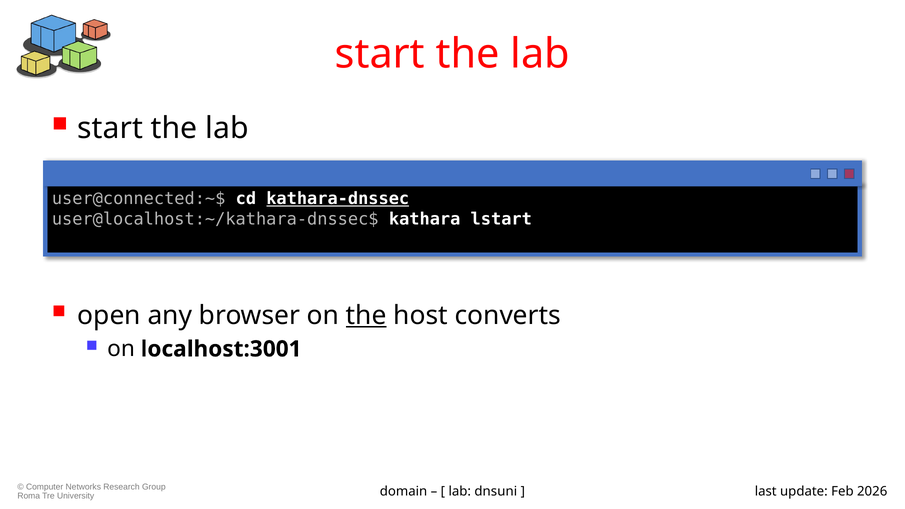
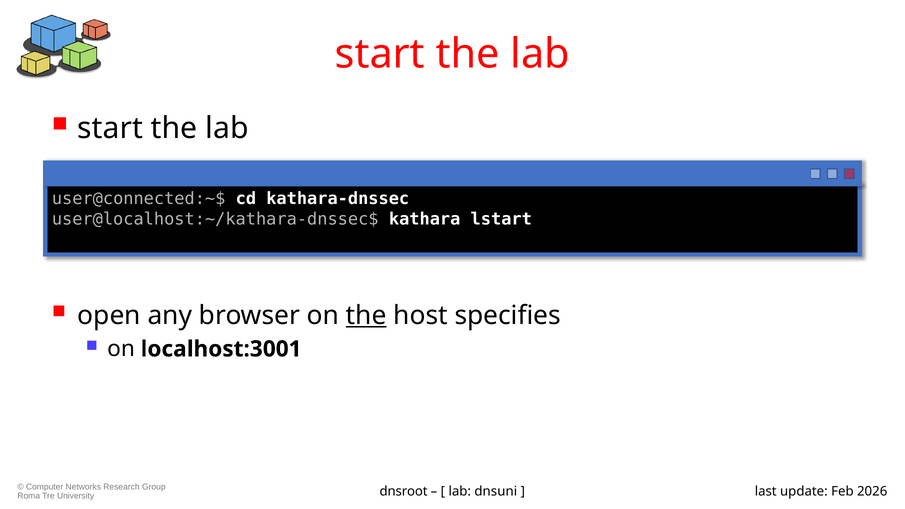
kathara-dnssec underline: present -> none (338, 199)
converts: converts -> specifies (508, 315)
domain: domain -> dnsroot (404, 491)
